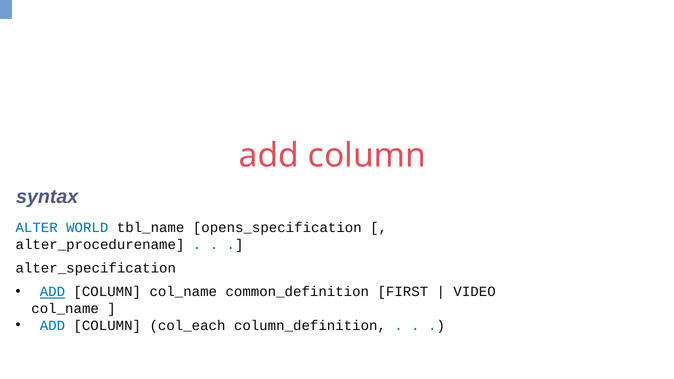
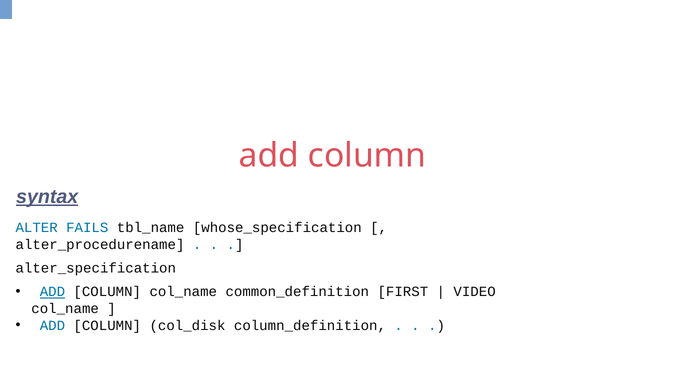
syntax underline: none -> present (47, 197)
WORLD: WORLD -> FAILS (87, 228)
opens_specification: opens_specification -> whose_specification (277, 228)
col_each: col_each -> col_disk (187, 326)
